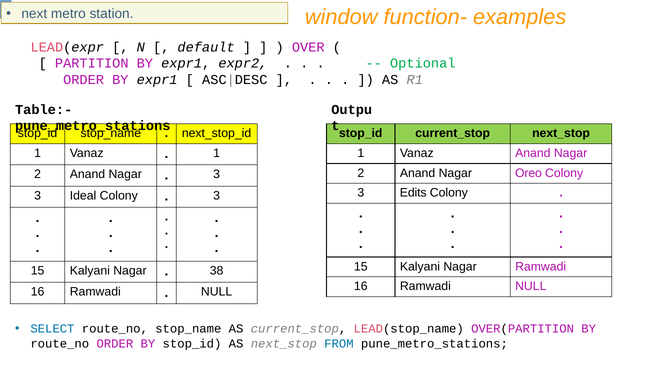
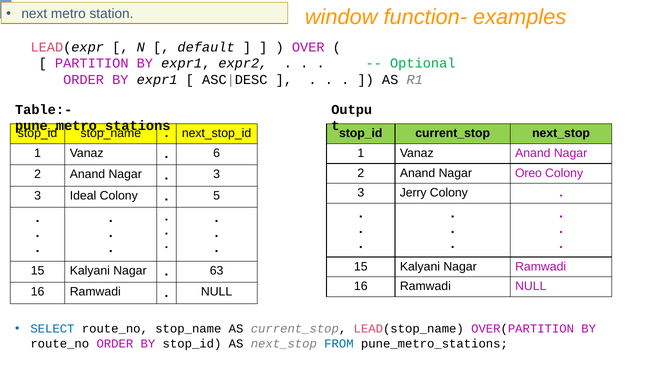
1: 1 -> 6 (217, 153)
Edits: Edits -> Jerry (413, 193)
3: 3 -> 5 (217, 196)
38: 38 -> 63 (217, 271)
